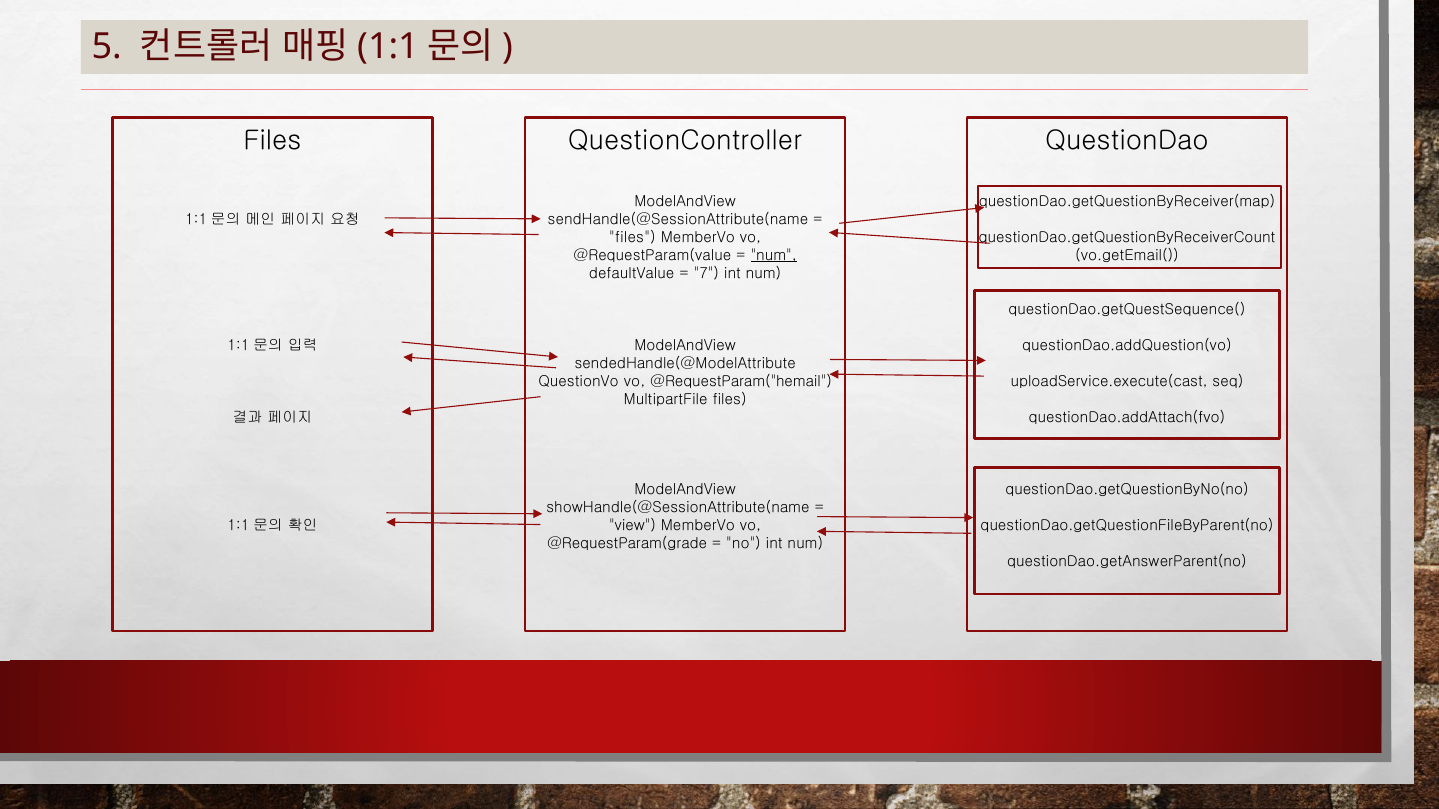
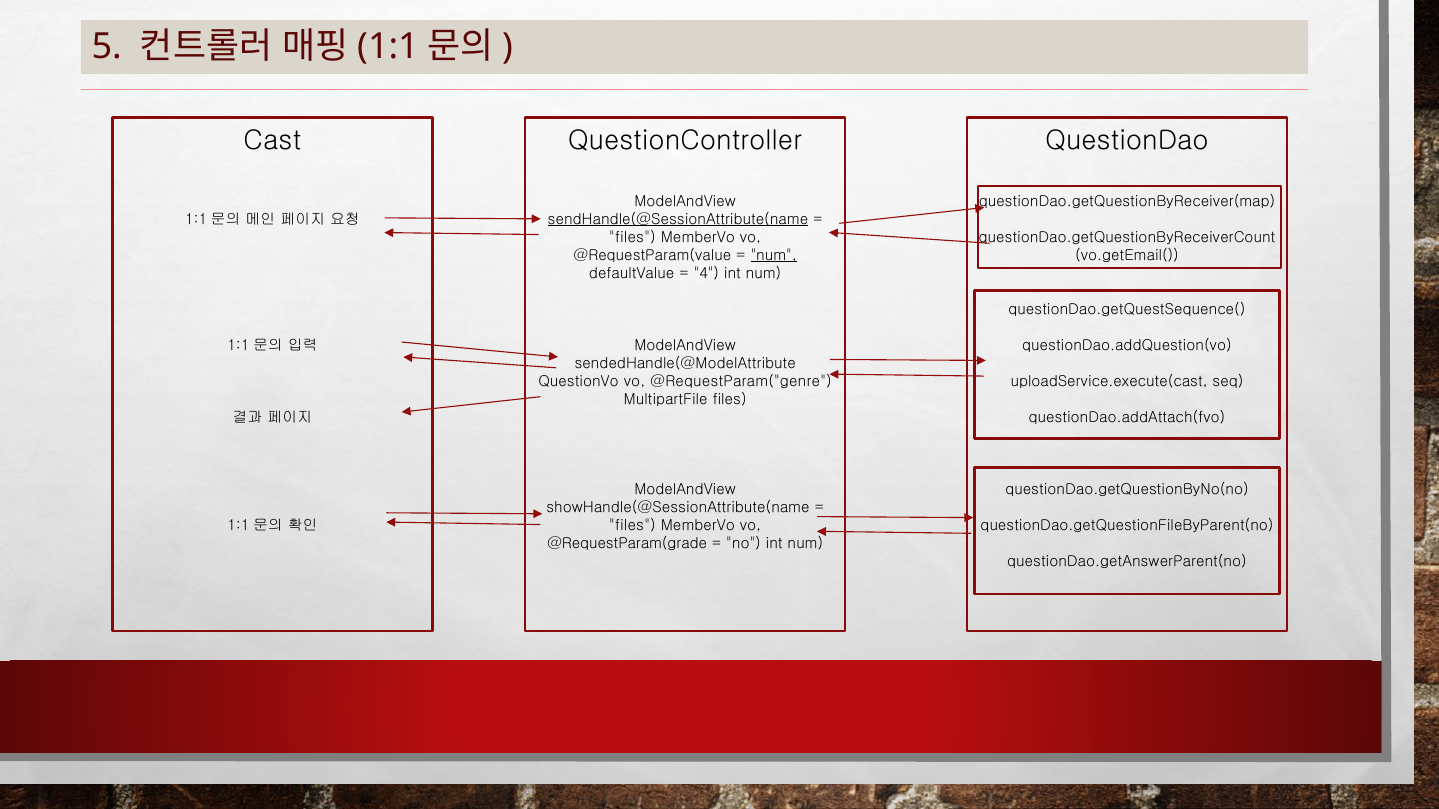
Files: Files -> Cast (272, 141)
sendHandle(@SessionAttribute(name underline: none -> present (678, 219)
7: 7 -> 4 (706, 273)
@RequestParam("hemail: @RequestParam("hemail -> @RequestParam("genre (741, 381)
view: view -> files (632, 526)
